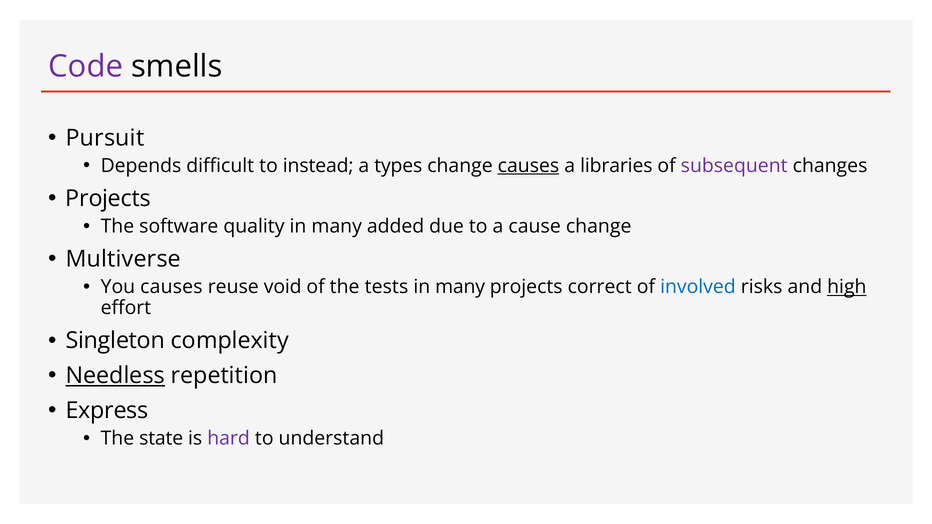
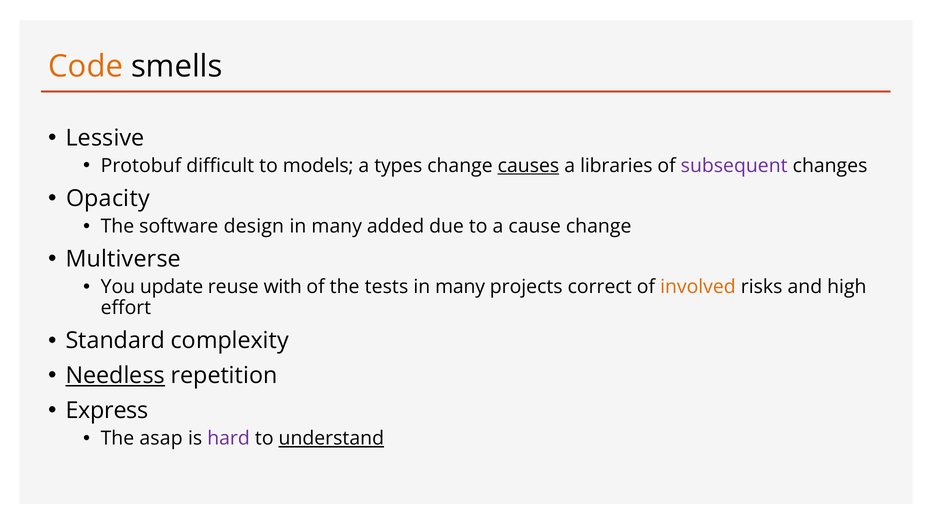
Code colour: purple -> orange (86, 67)
Pursuit: Pursuit -> Lessive (105, 138)
Depends: Depends -> Protobuf (141, 166)
instead: instead -> models (318, 166)
Projects: Projects -> Opacity (108, 199)
quality: quality -> design (254, 227)
You causes: causes -> update (172, 287)
void: void -> with (283, 287)
involved colour: blue -> orange (698, 287)
high underline: present -> none (847, 287)
Singleton: Singleton -> Standard (115, 341)
state: state -> asap (161, 439)
understand underline: none -> present (331, 439)
